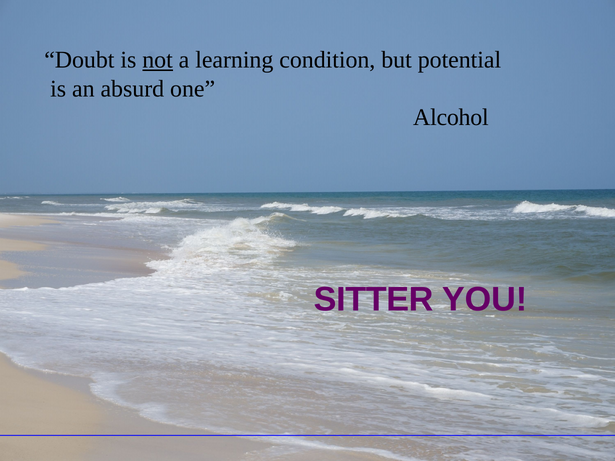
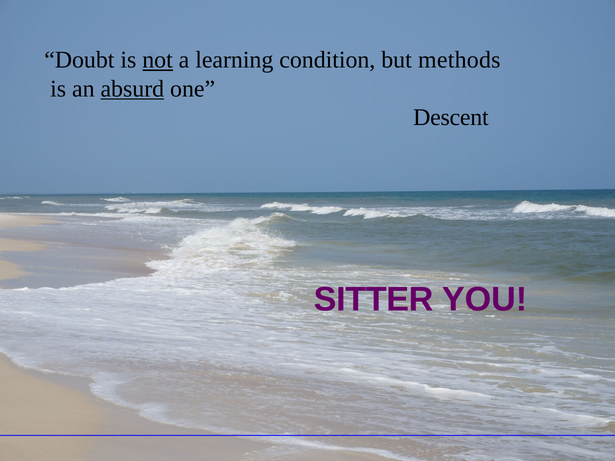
potential: potential -> methods (459, 60)
absurd underline: none -> present (132, 89)
Alcohol: Alcohol -> Descent (451, 117)
